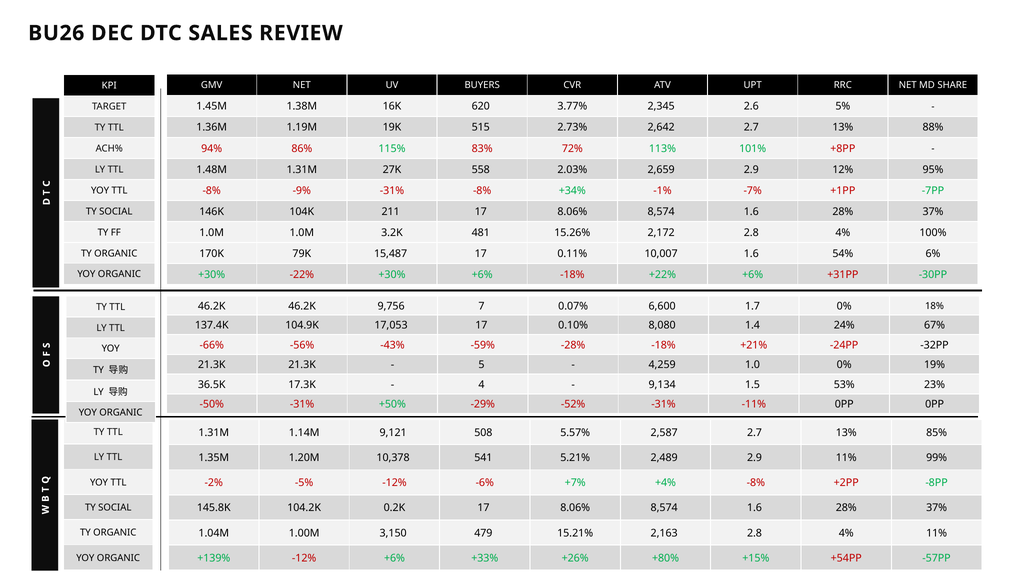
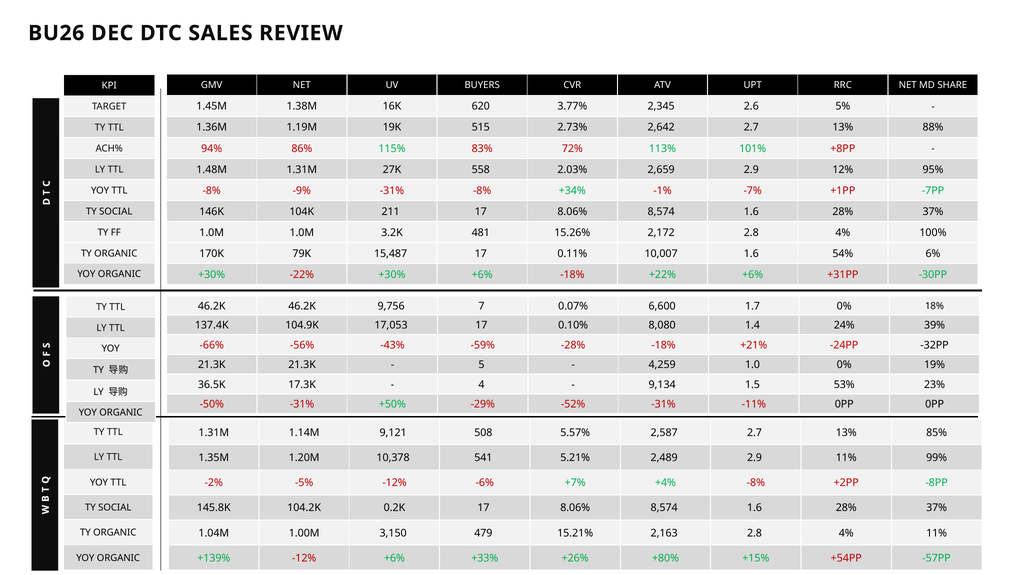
67%: 67% -> 39% (935, 326)
